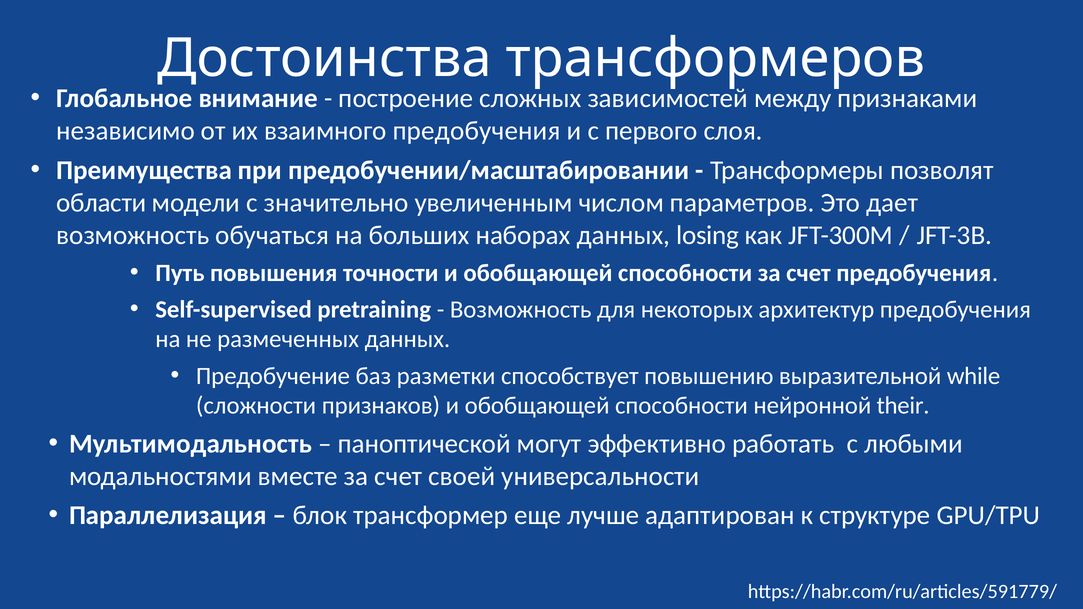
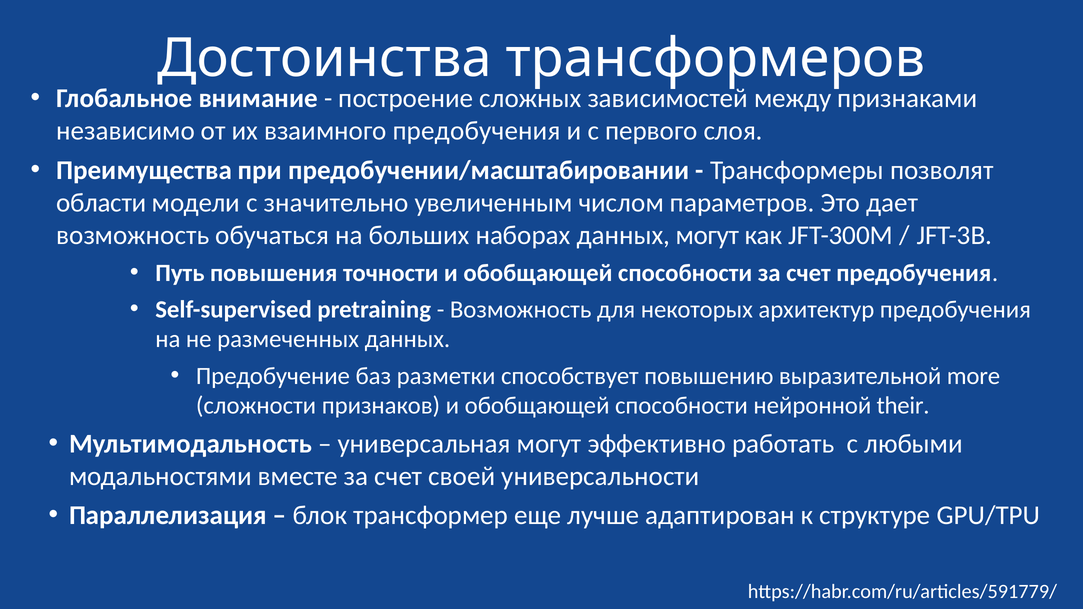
данных losing: losing -> могут (708, 235)
while: while -> more (973, 376)
паноптической: паноптической -> универсальная (424, 444)
